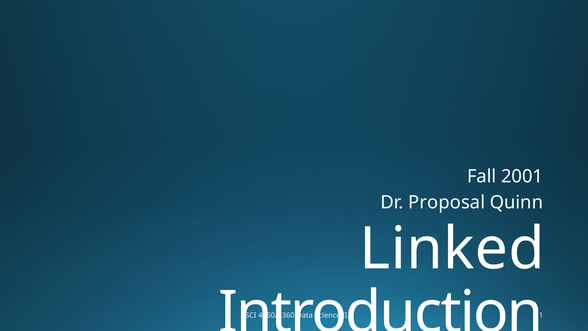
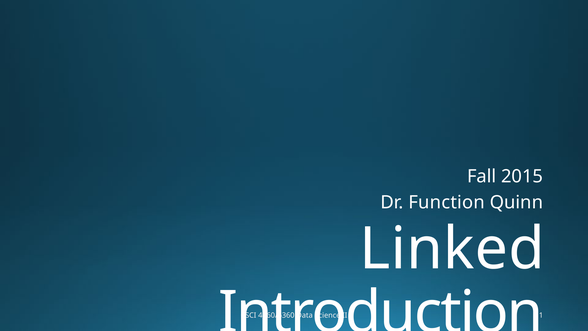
2001: 2001 -> 2015 (522, 176)
Proposal: Proposal -> Function (447, 202)
